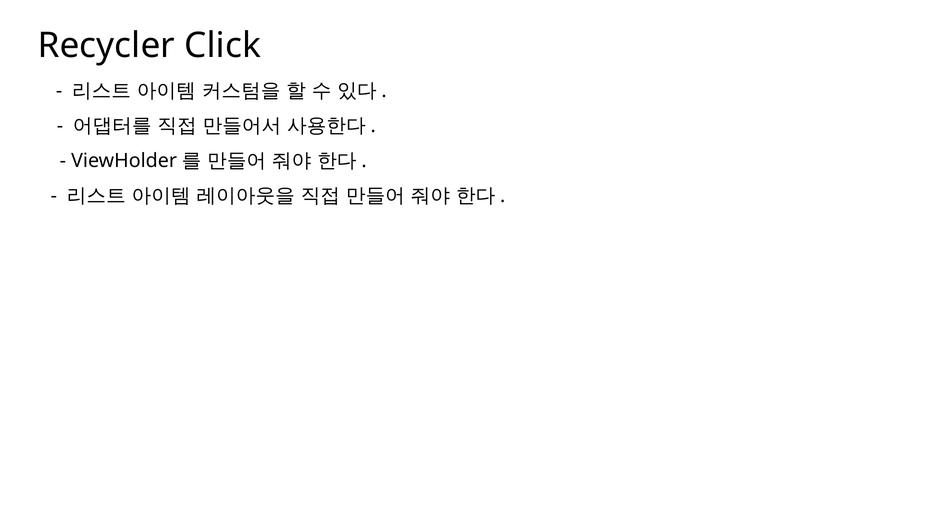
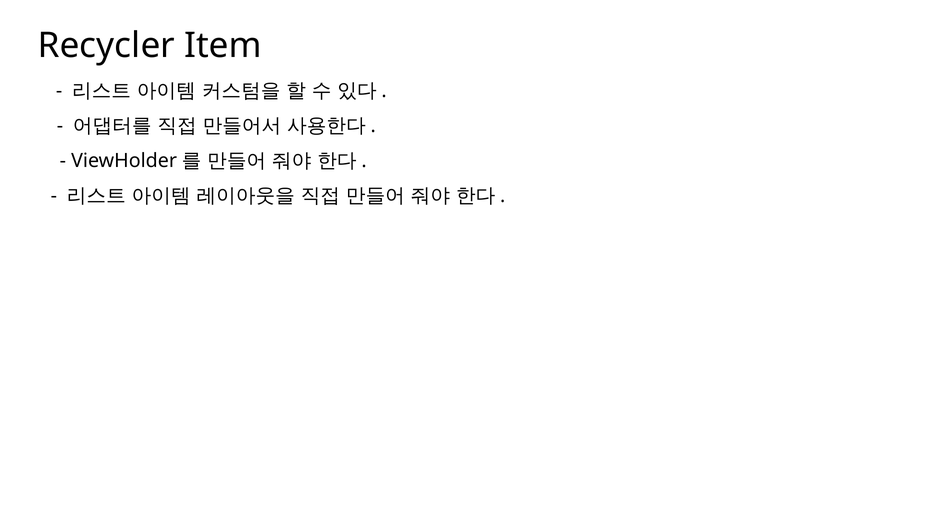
Click: Click -> Item (223, 45)
